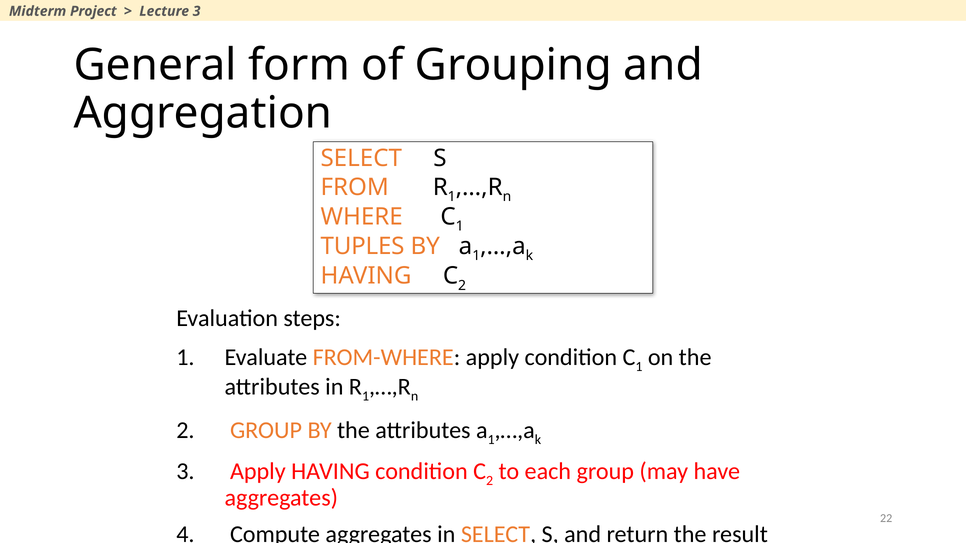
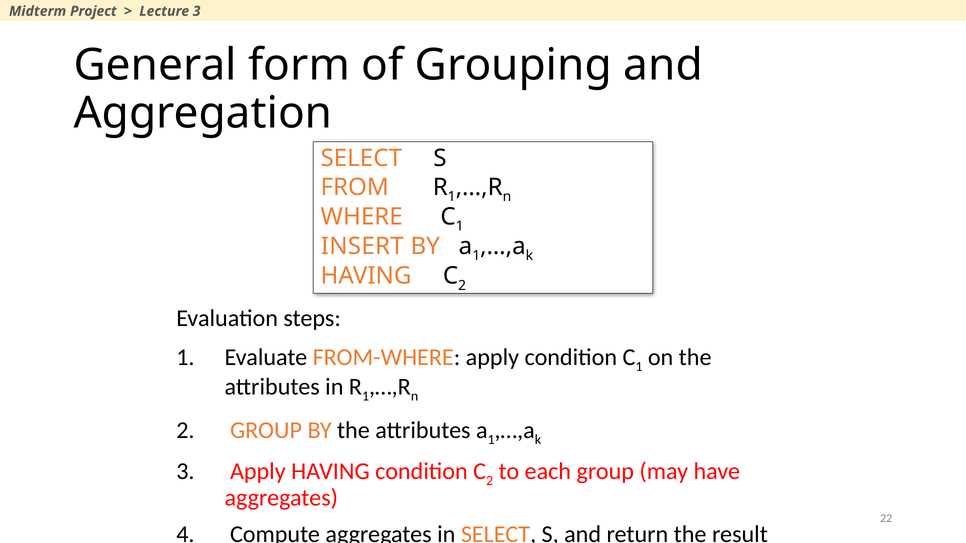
TUPLES: TUPLES -> INSERT (362, 247)
